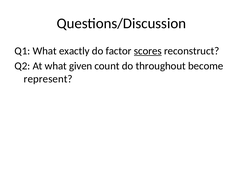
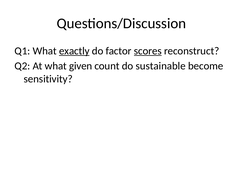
exactly underline: none -> present (74, 51)
throughout: throughout -> sustainable (161, 66)
represent: represent -> sensitivity (48, 79)
